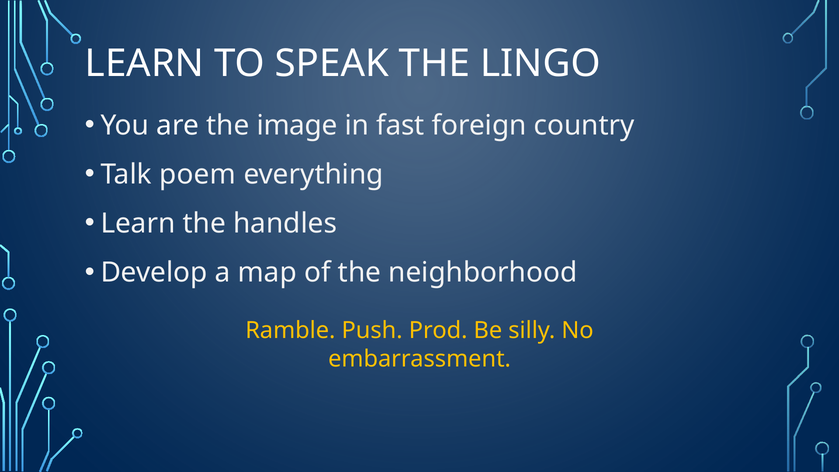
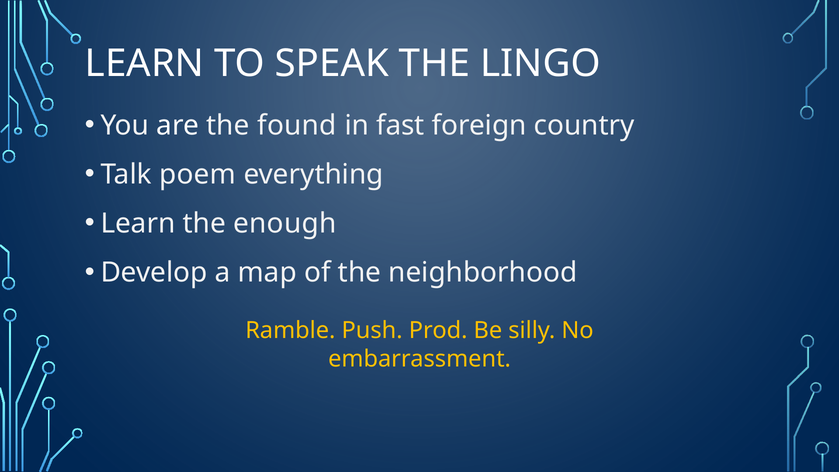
image: image -> found (297, 126)
handles: handles -> enough (285, 224)
